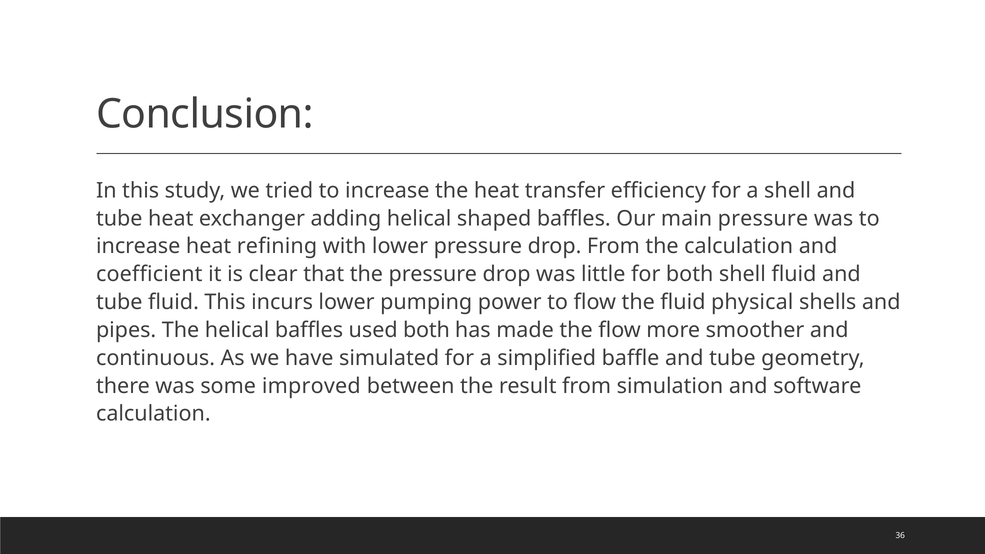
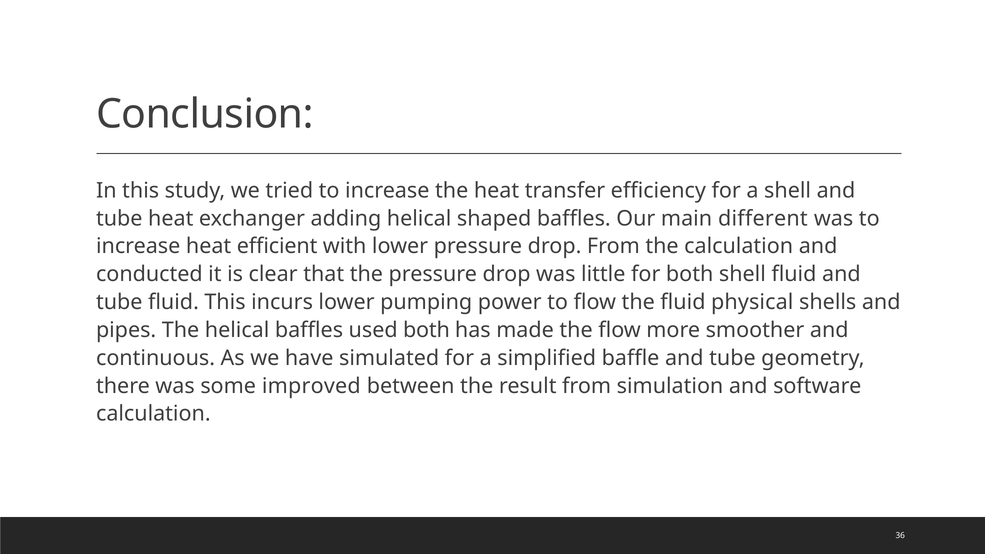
main pressure: pressure -> different (763, 218)
refining: refining -> efficient (277, 246)
coefficient: coefficient -> conducted (149, 274)
